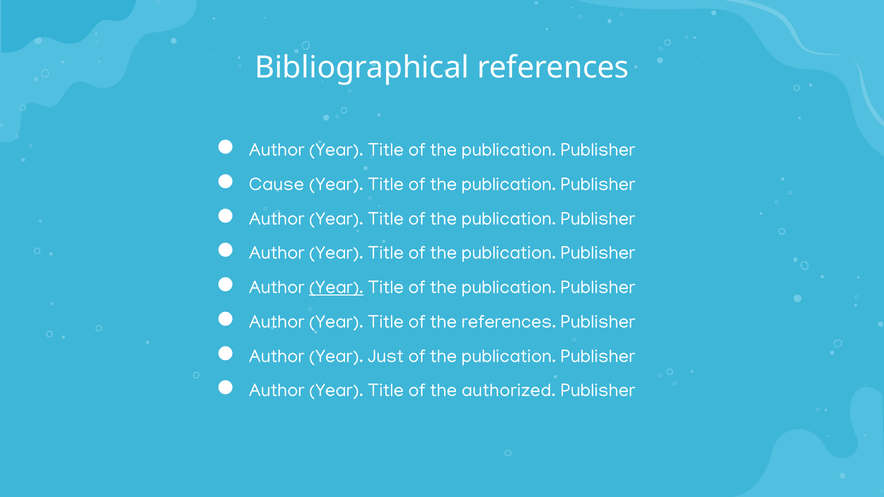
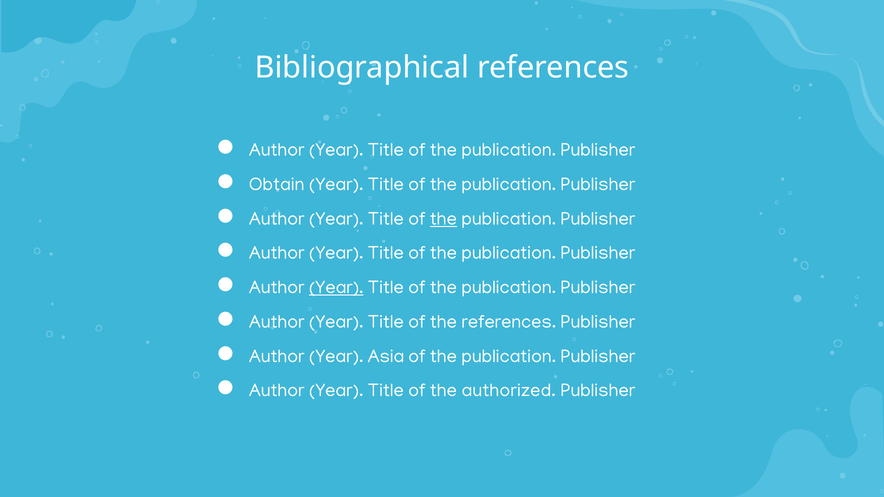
Cause: Cause -> Obtain (277, 184)
the underline: none -> present (443, 219)
Just: Just -> Asia (386, 356)
